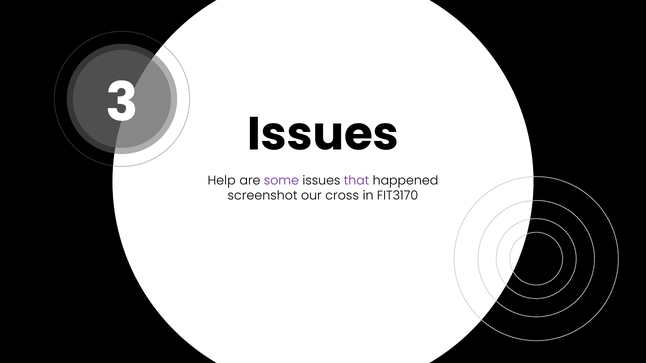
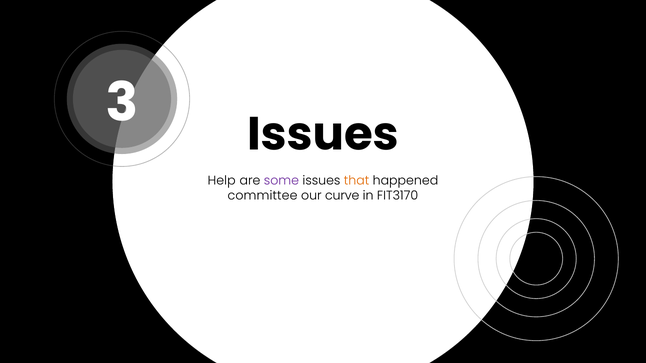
that colour: purple -> orange (357, 181)
screenshot: screenshot -> committee (263, 196)
cross: cross -> curve (342, 196)
